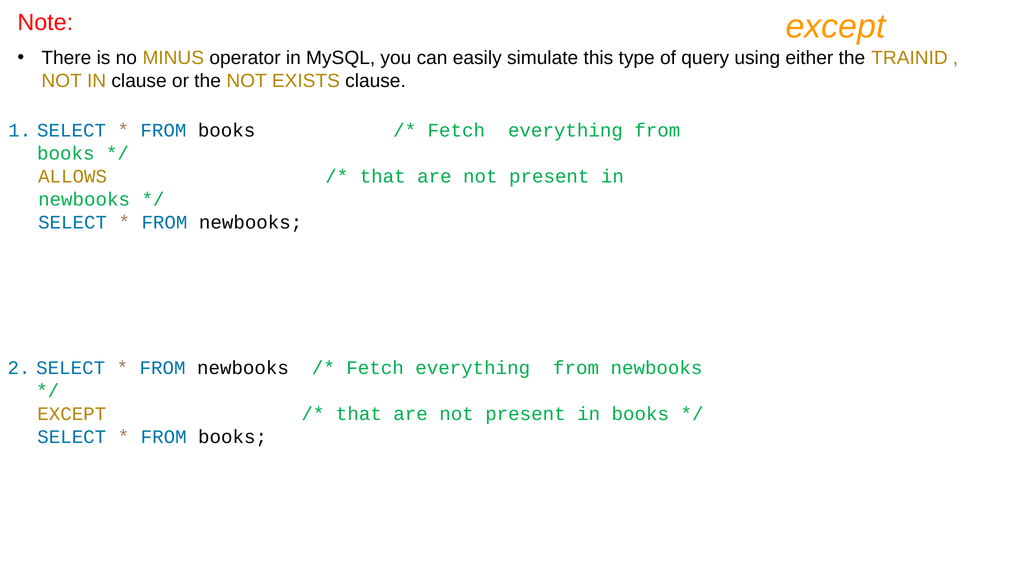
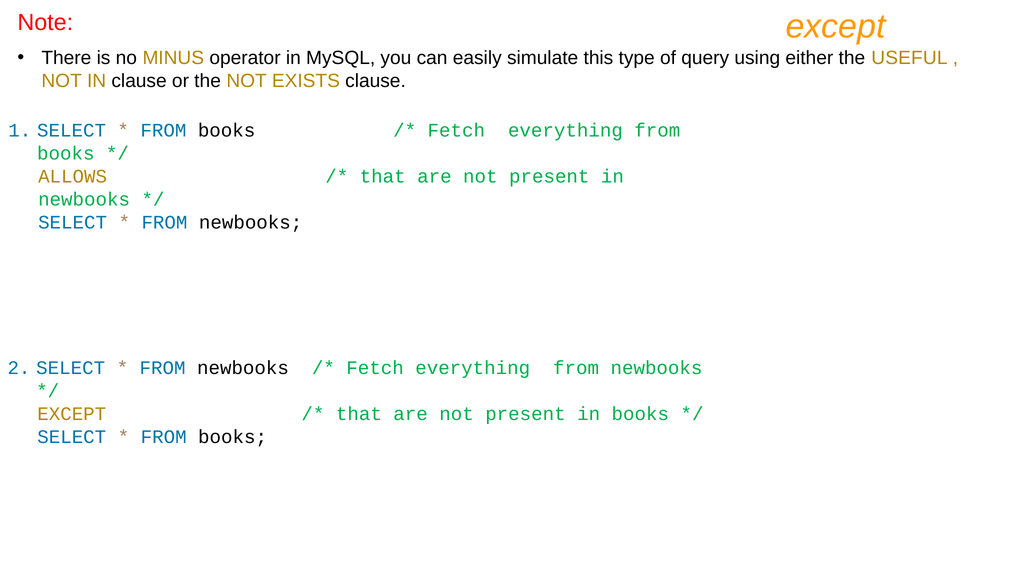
TRAINID: TRAINID -> USEFUL (909, 58)
